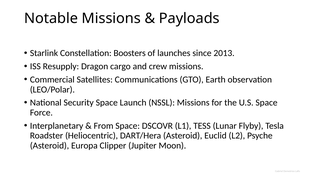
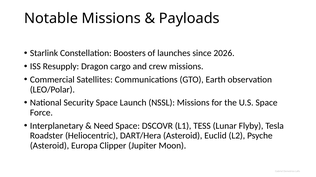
2013: 2013 -> 2026 (224, 53)
From: From -> Need (104, 126)
